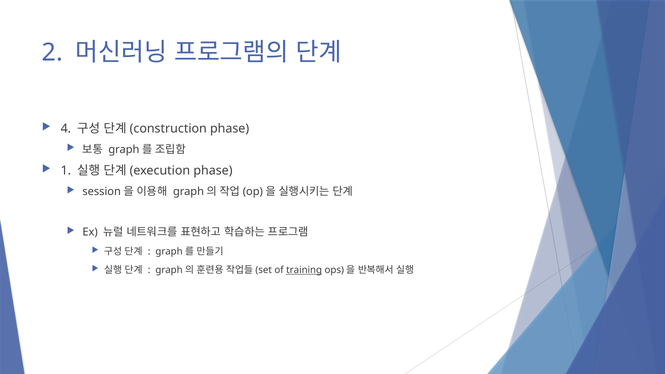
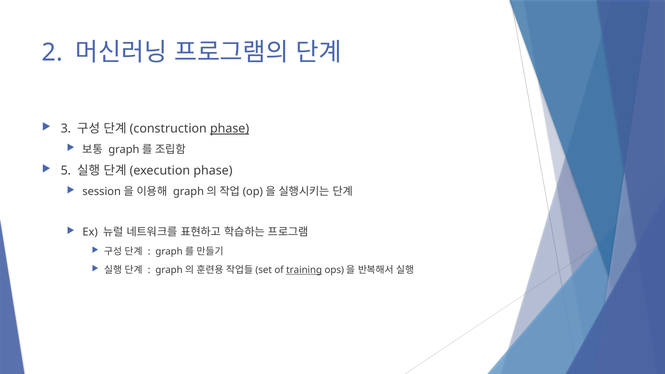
4: 4 -> 3 (66, 129)
phase underline: none -> present (230, 129)
1: 1 -> 5 (66, 171)
